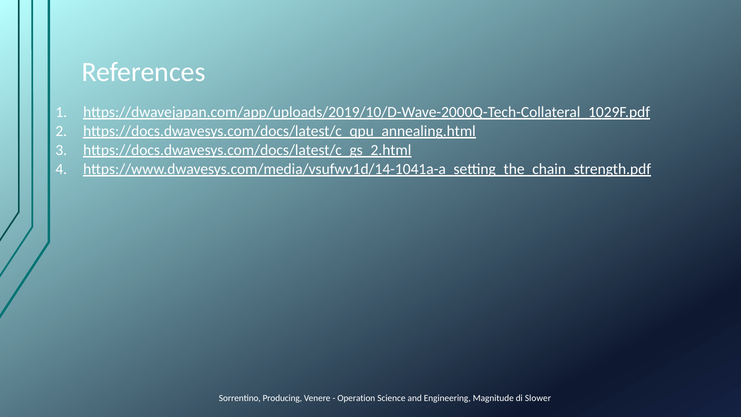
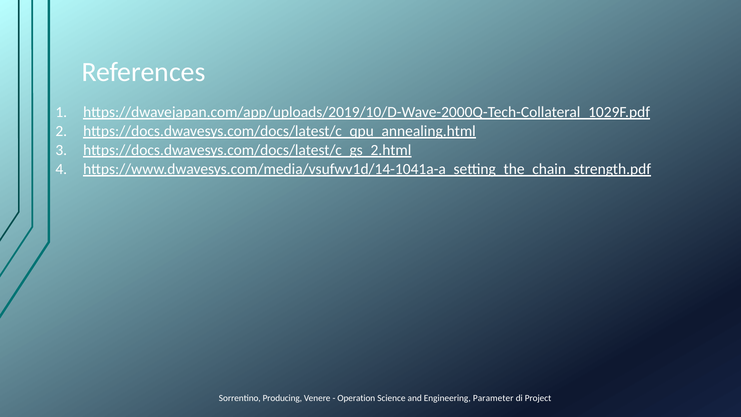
Magnitude: Magnitude -> Parameter (493, 398)
Slower: Slower -> Project (538, 398)
